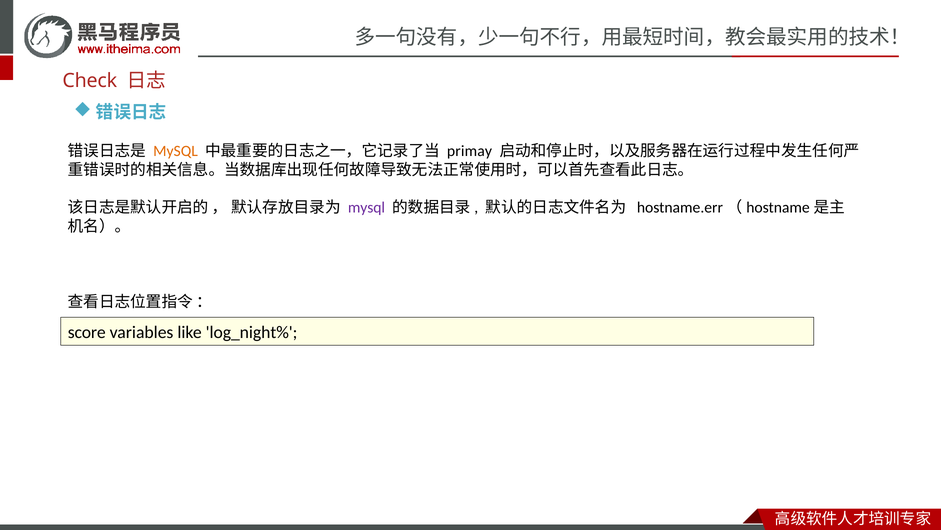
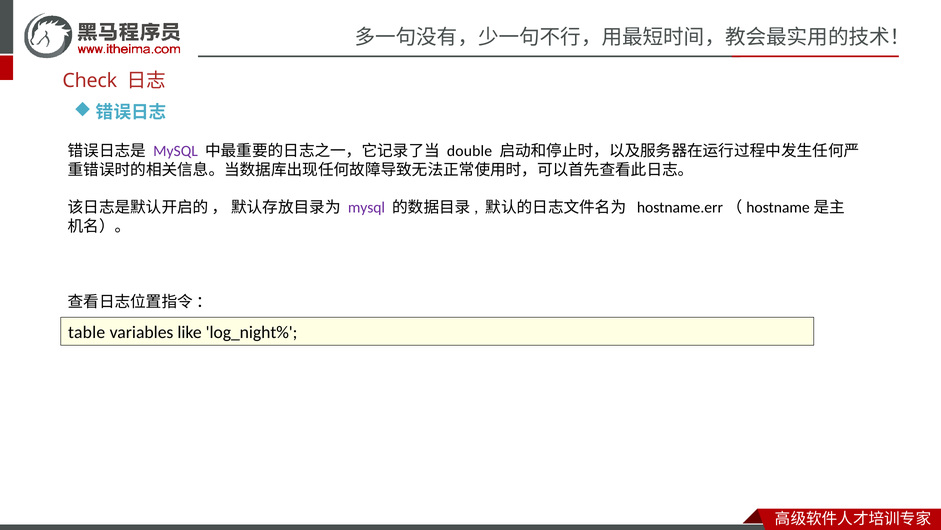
MySQL colour: orange -> purple (176, 151)
primay: primay -> double (470, 151)
score: score -> table (87, 332)
